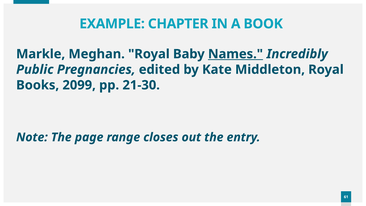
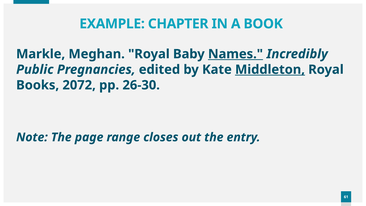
Middleton underline: none -> present (270, 70)
2099: 2099 -> 2072 (79, 85)
21-30: 21-30 -> 26-30 (141, 85)
